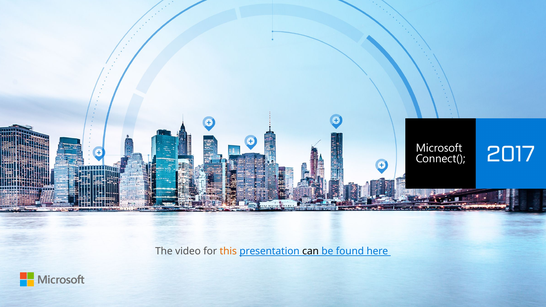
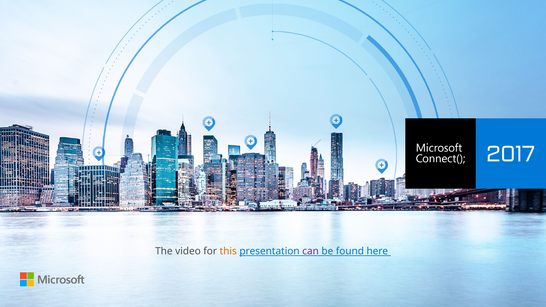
can colour: black -> purple (311, 251)
